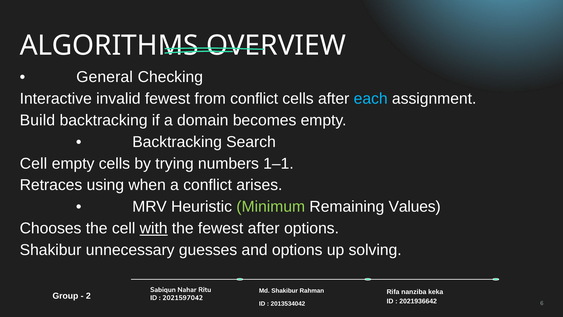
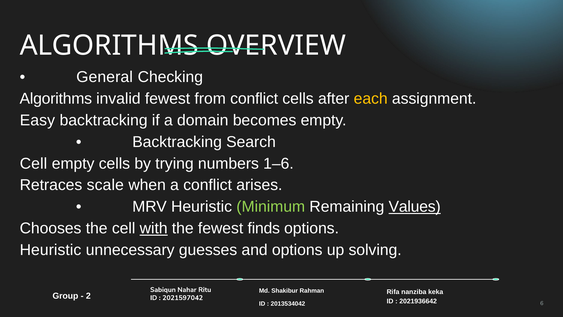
Interactive: Interactive -> Algorithms (56, 99)
each colour: light blue -> yellow (371, 99)
Build: Build -> Easy (37, 120)
1–1: 1–1 -> 1–6 (278, 163)
using: using -> scale (105, 185)
Values underline: none -> present (415, 207)
fewest after: after -> finds (264, 228)
Shakibur: Shakibur -> Heuristic (50, 250)
